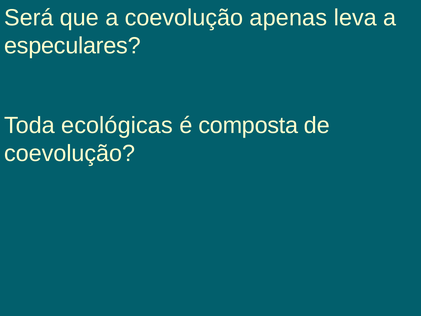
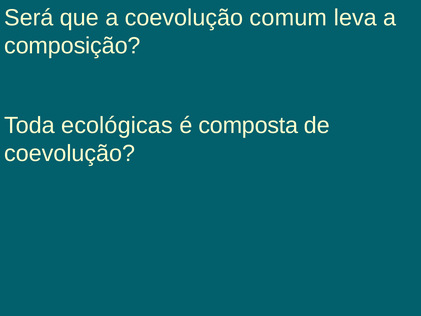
apenas: apenas -> comum (288, 18)
especulares: especulares -> composição (72, 46)
